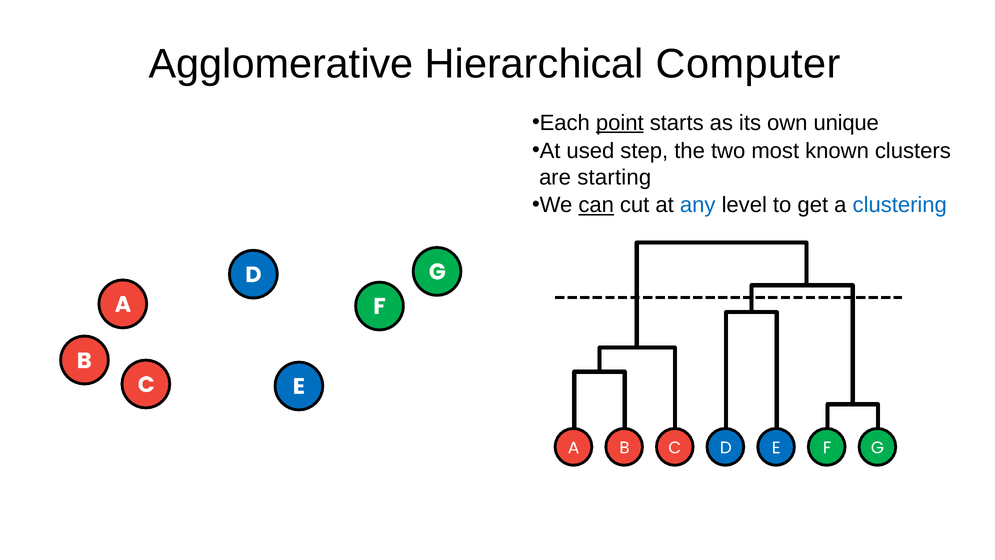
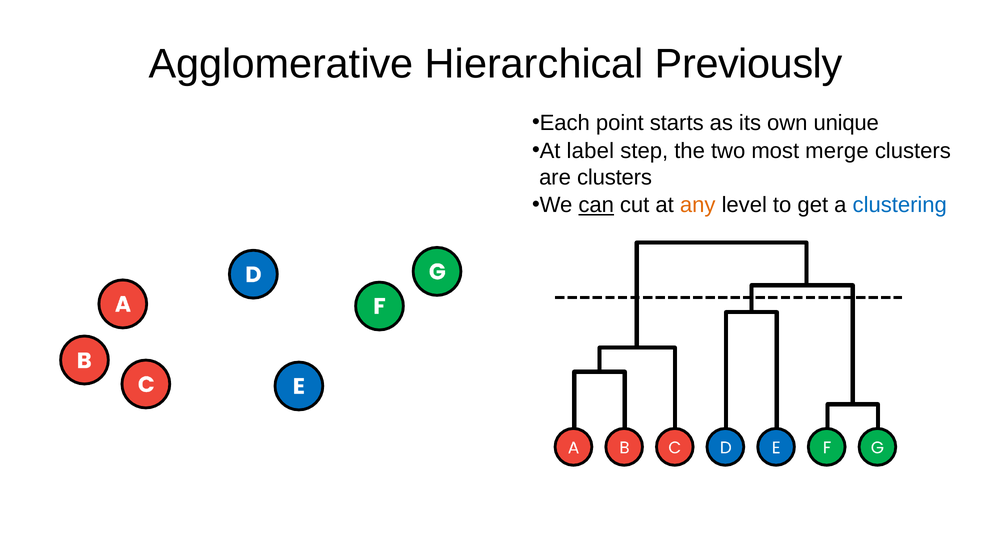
Computer: Computer -> Previously (749, 64)
point underline: present -> none (620, 123)
used: used -> label (590, 151)
known: known -> merge (837, 151)
are starting: starting -> clusters (614, 177)
any colour: blue -> orange (698, 205)
